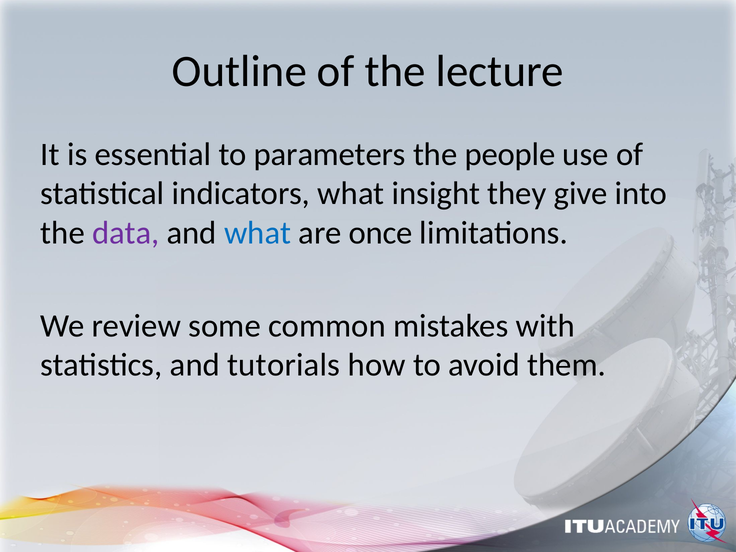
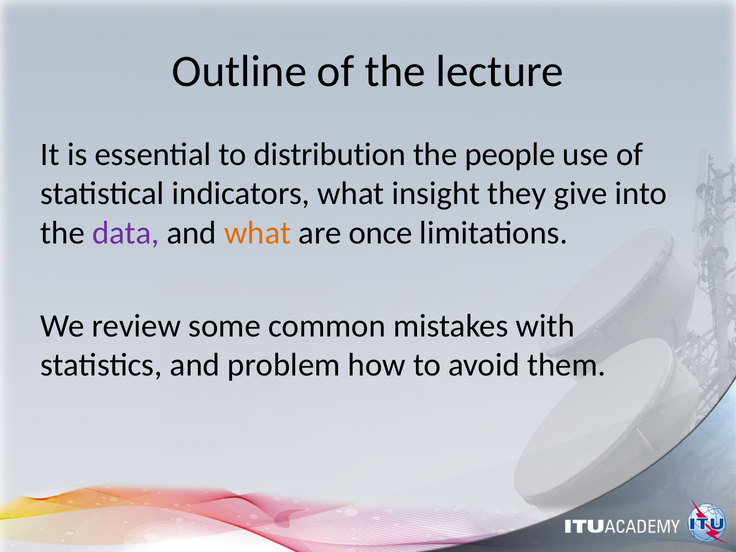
parameters: parameters -> distribution (330, 154)
what colour: blue -> orange (258, 233)
tutorials: tutorials -> problem (284, 365)
